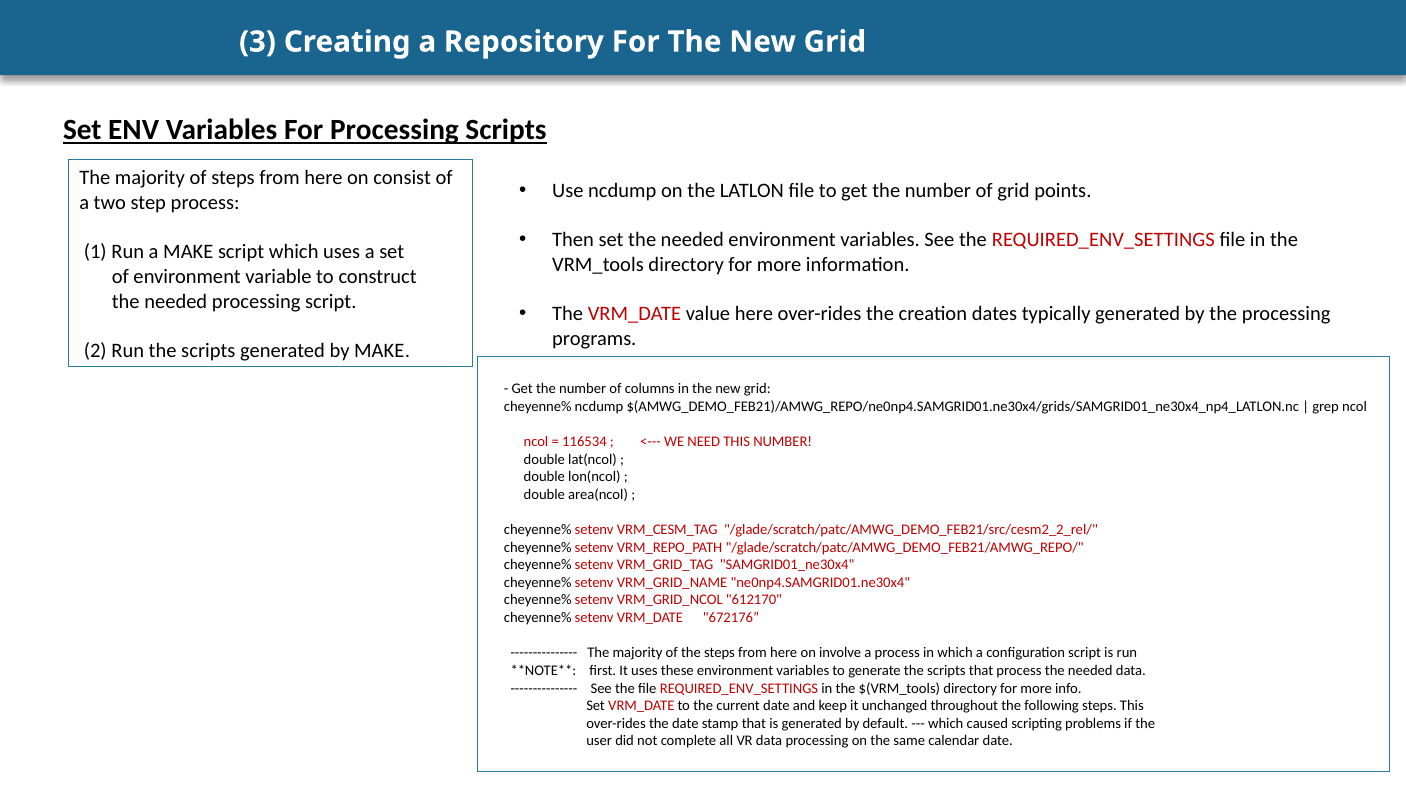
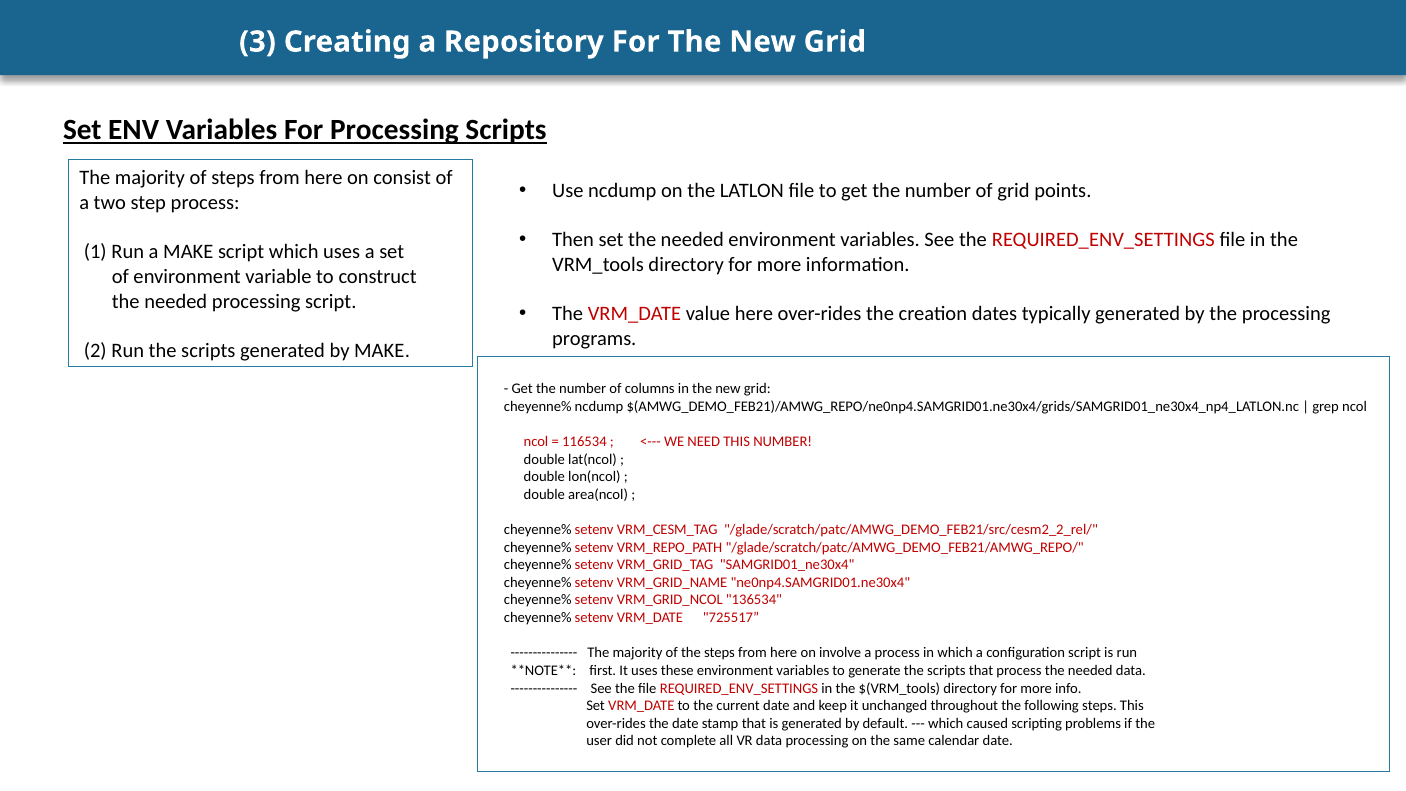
612170: 612170 -> 136534 (754, 600)
672176: 672176 -> 725517 (731, 618)
